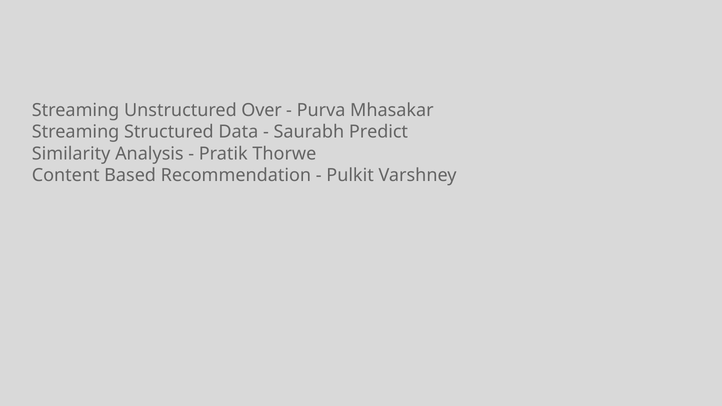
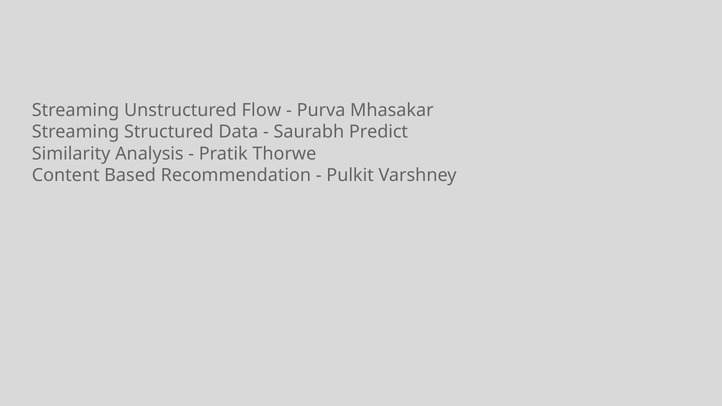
Over: Over -> Flow (261, 110)
